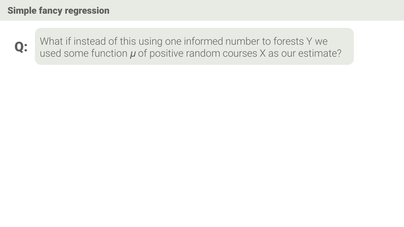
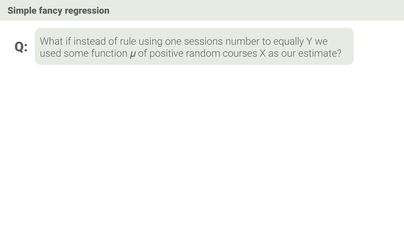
this: this -> rule (128, 42)
informed: informed -> sessions (204, 42)
forests: forests -> equally (289, 42)
